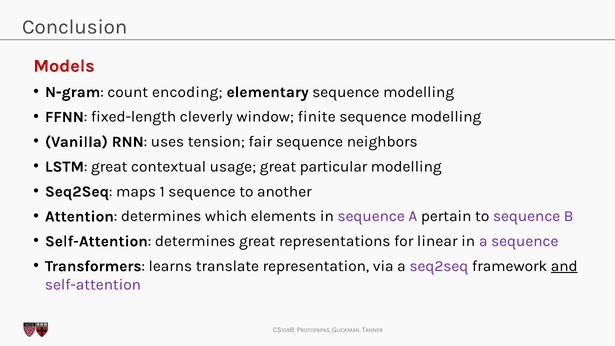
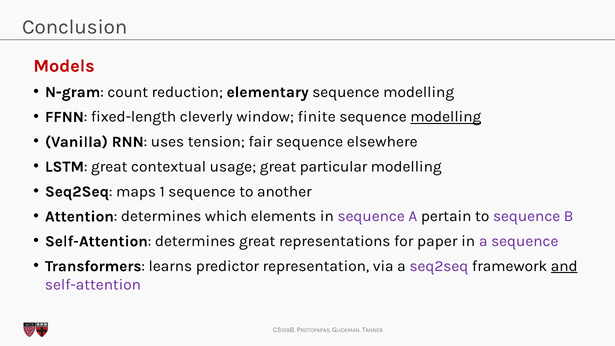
encoding: encoding -> reduction (187, 92)
modelling underline: none -> present (446, 117)
neighbors: neighbors -> elsewhere (382, 142)
linear: linear -> paper (437, 241)
translate: translate -> predictor (227, 266)
